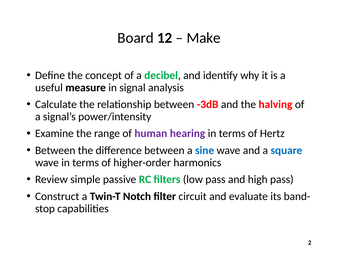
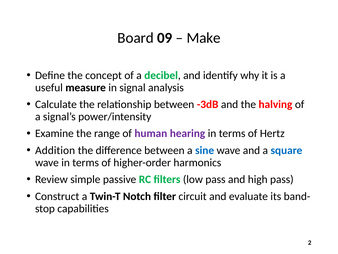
12: 12 -> 09 (165, 38)
Between: Between -> Addition (55, 150)
